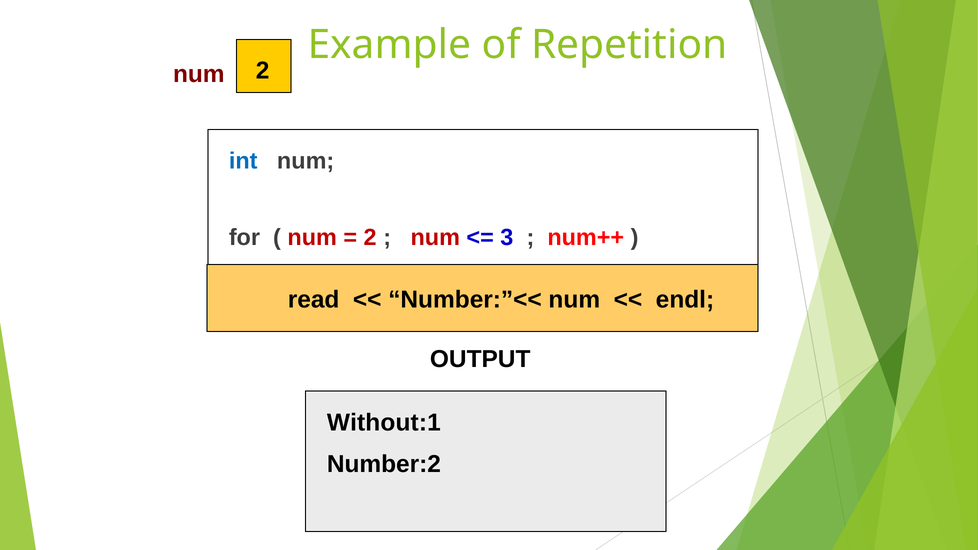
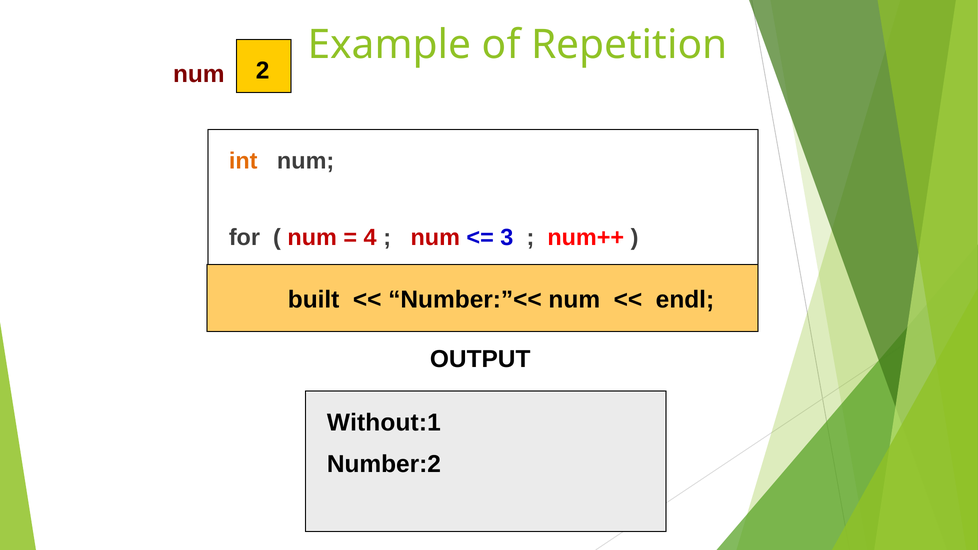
int colour: blue -> orange (243, 161)
2: 2 -> 4 (370, 238)
read: read -> built (314, 300)
